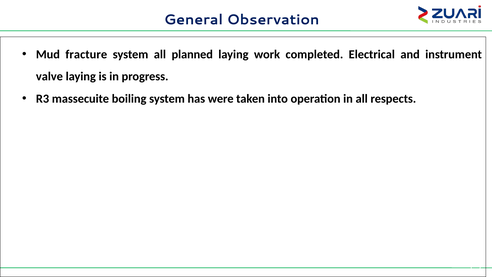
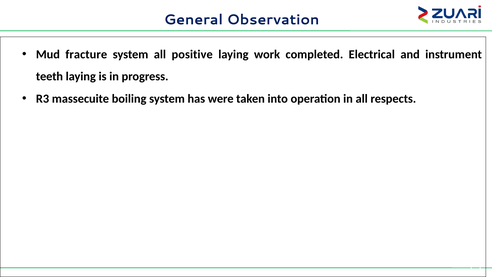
planned: planned -> positive (192, 54)
valve: valve -> teeth (49, 76)
